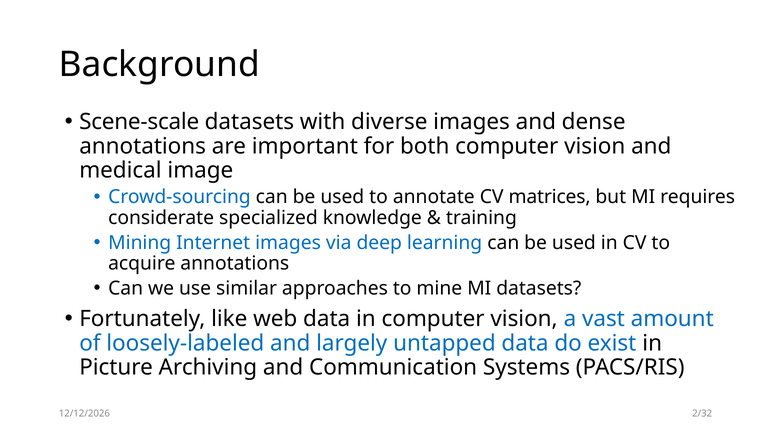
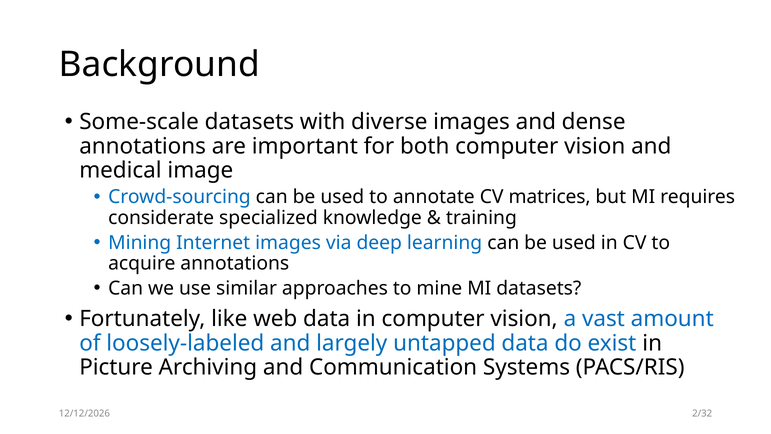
Scene-scale: Scene-scale -> Some-scale (139, 122)
